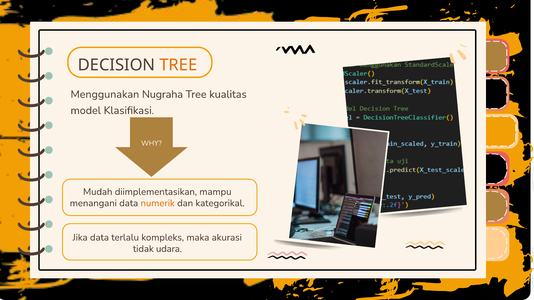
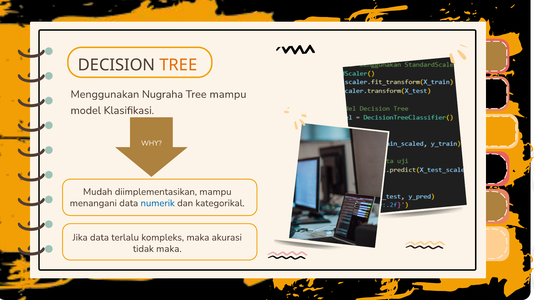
Tree kualitas: kualitas -> mampu (228, 94)
numerik colour: orange -> blue (158, 203)
tidak udara: udara -> maka (169, 249)
